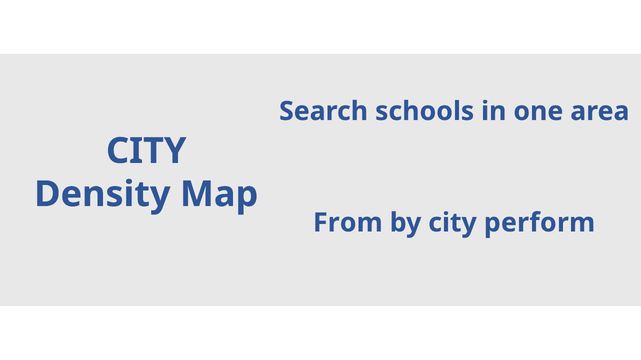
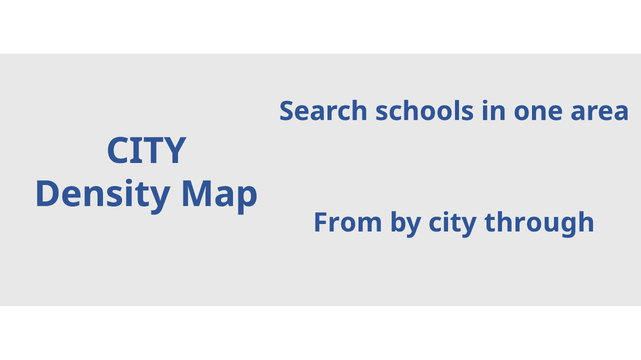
perform: perform -> through (539, 223)
